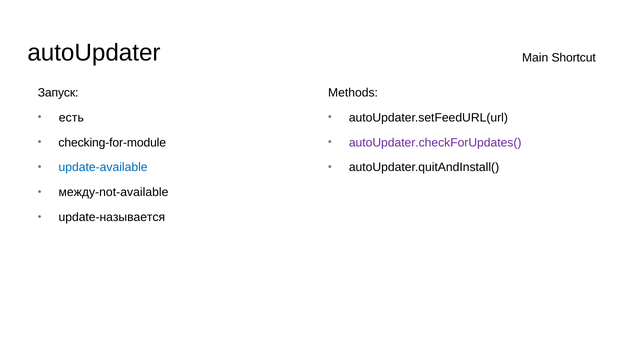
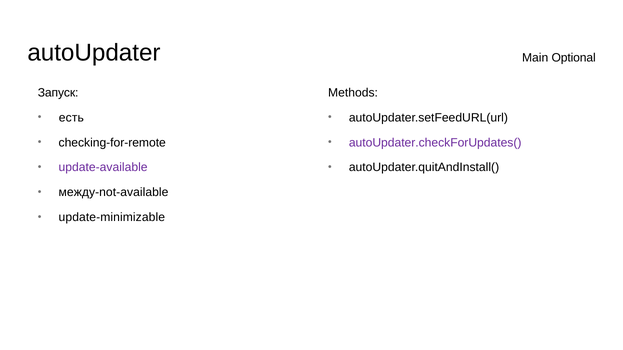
Shortcut: Shortcut -> Optional (574, 58)
checking-for-module: checking-for-module -> checking-for-remote (112, 143)
update-available colour: blue -> purple (103, 168)
update-называется: update-называется -> update-minimizable (112, 218)
